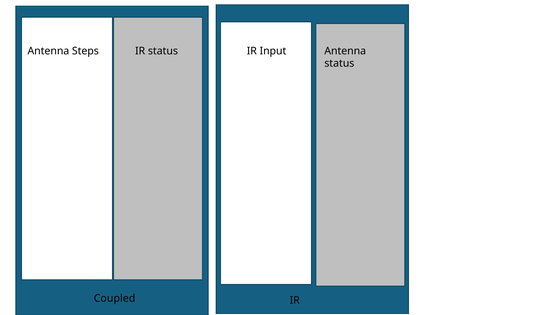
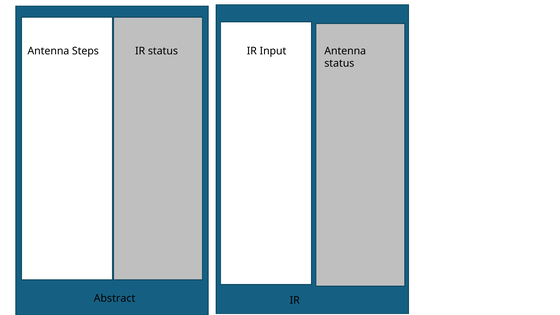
Coupled: Coupled -> Abstract (115, 298)
